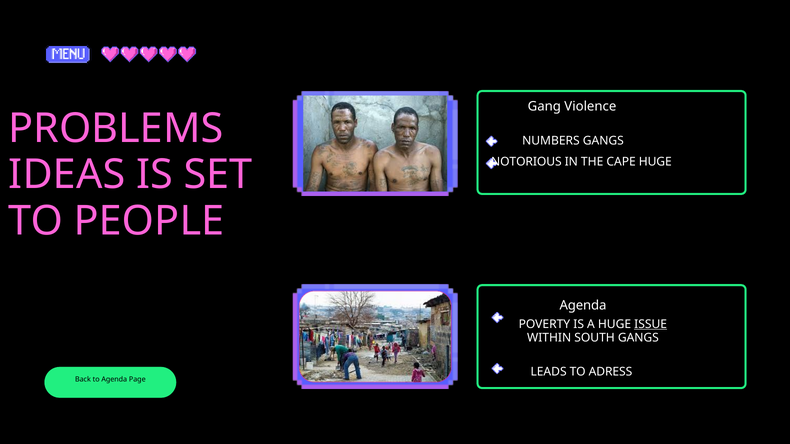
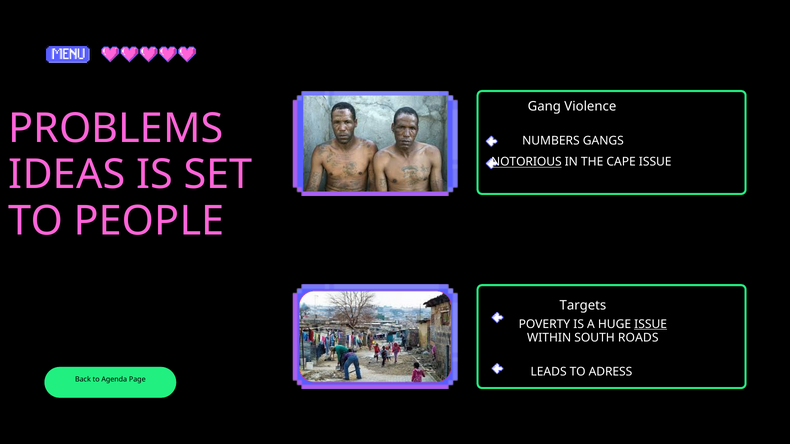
NOTORIOUS underline: none -> present (526, 162)
CAPE HUGE: HUGE -> ISSUE (655, 162)
Agenda: Agenda -> Targets (583, 306)
SOUTH GANGS: GANGS -> ROADS (638, 338)
